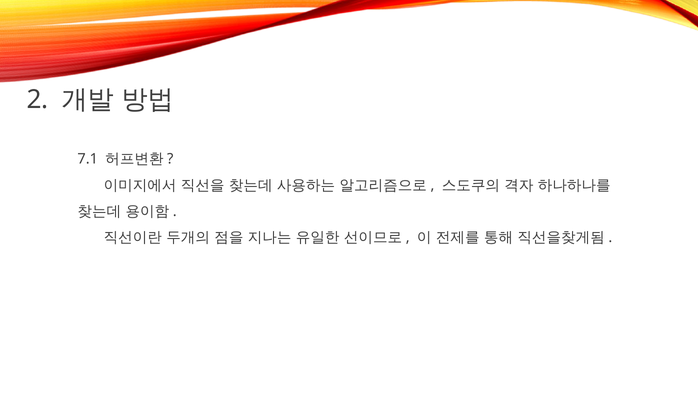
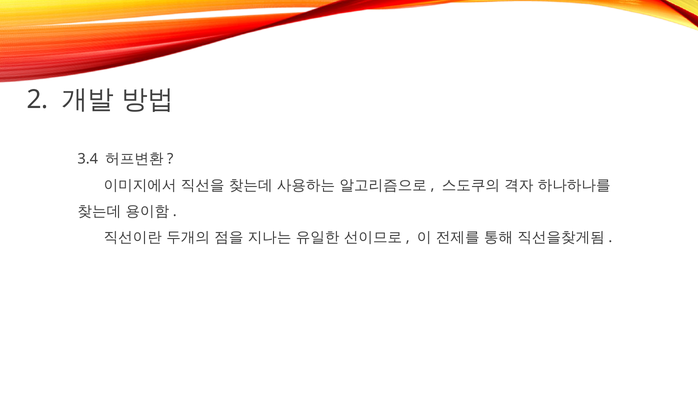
7.1: 7.1 -> 3.4 (88, 159)
